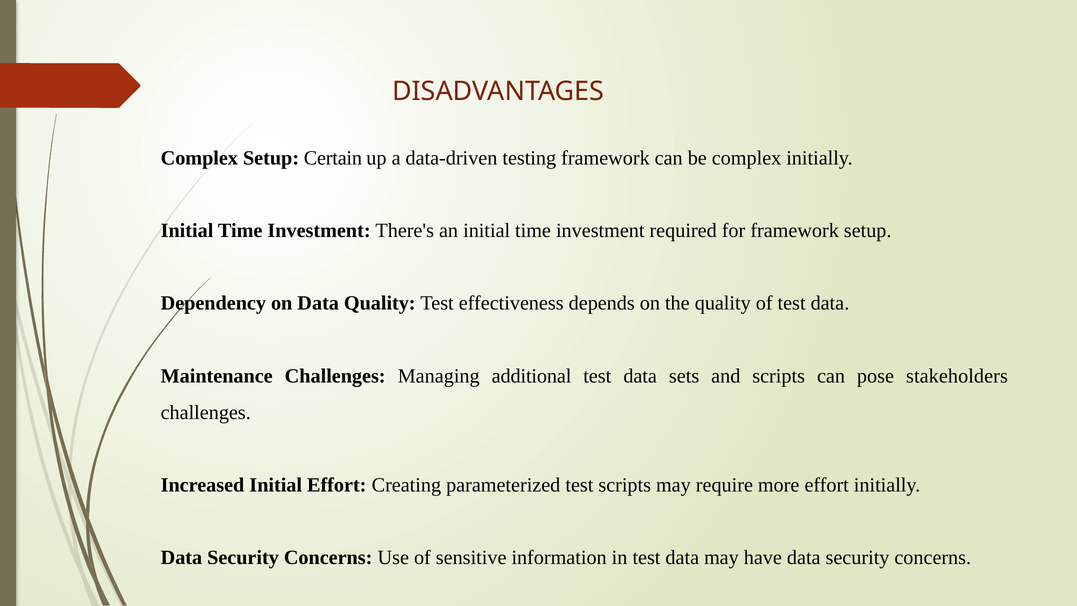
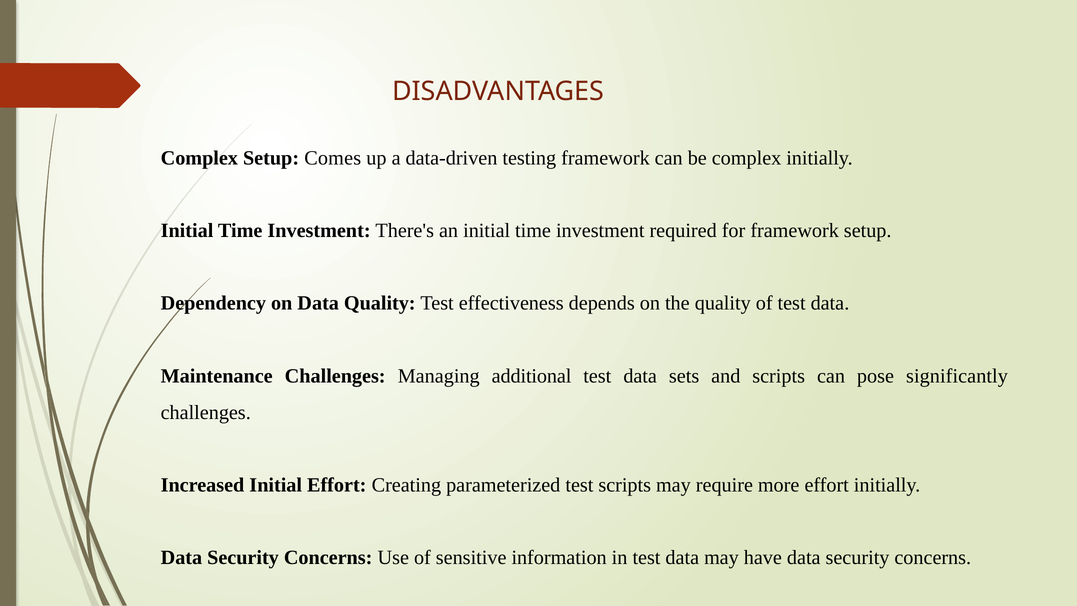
Certain: Certain -> Comes (333, 158)
stakeholders: stakeholders -> significantly (957, 376)
